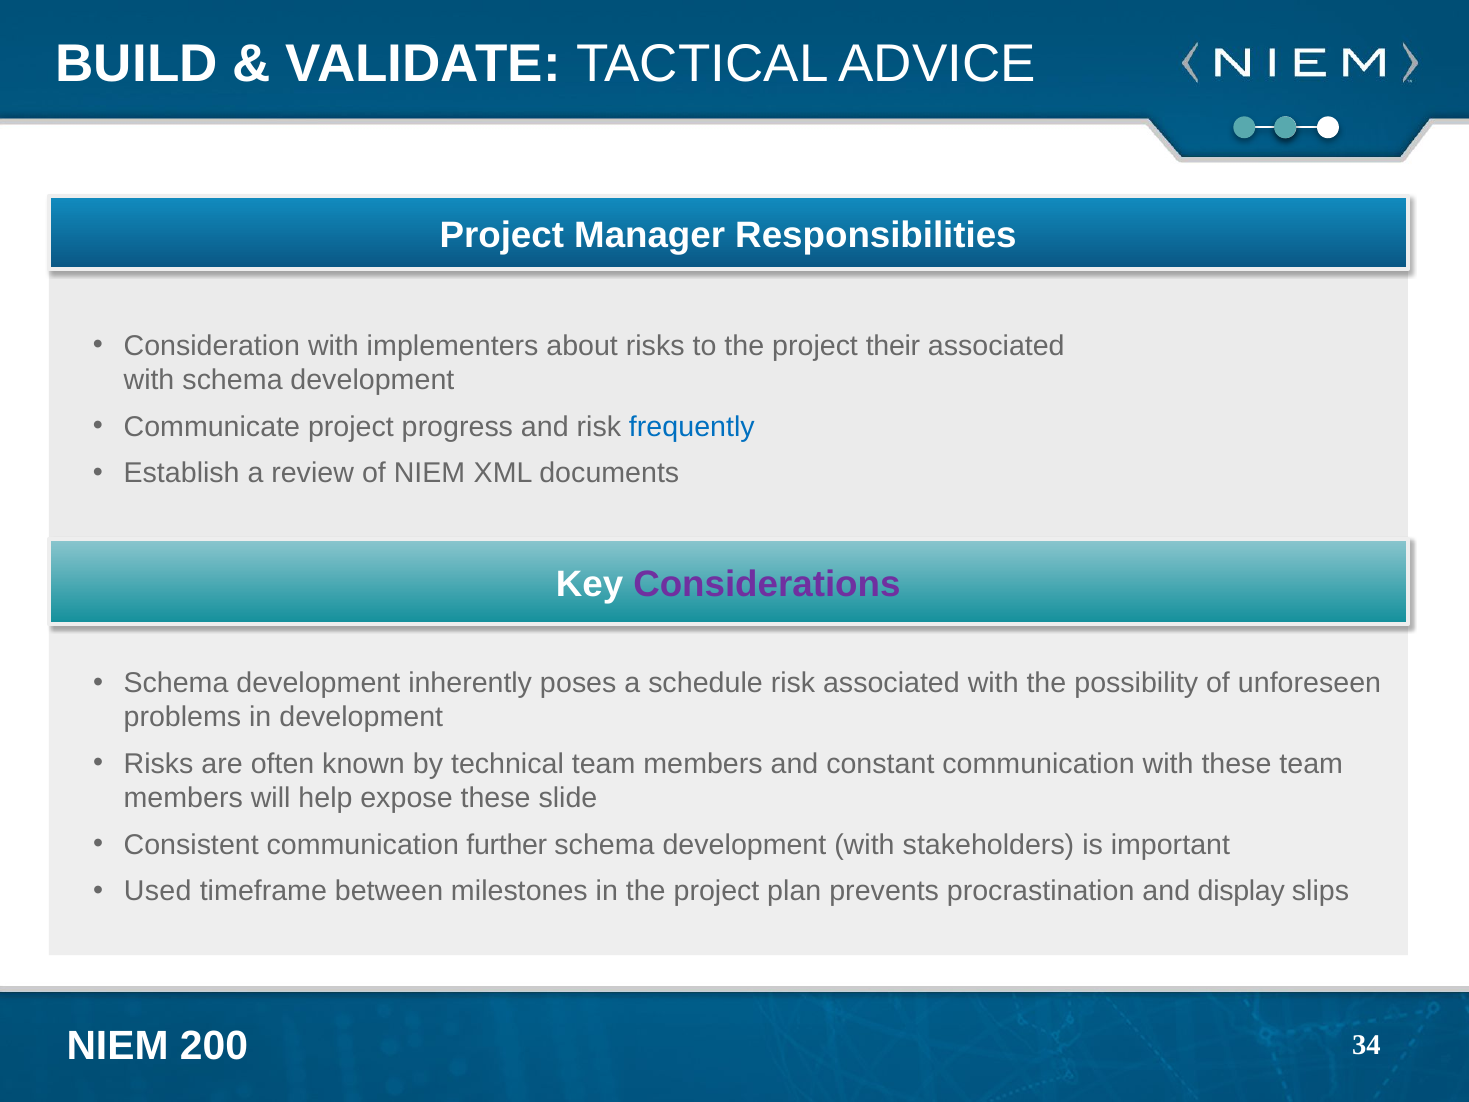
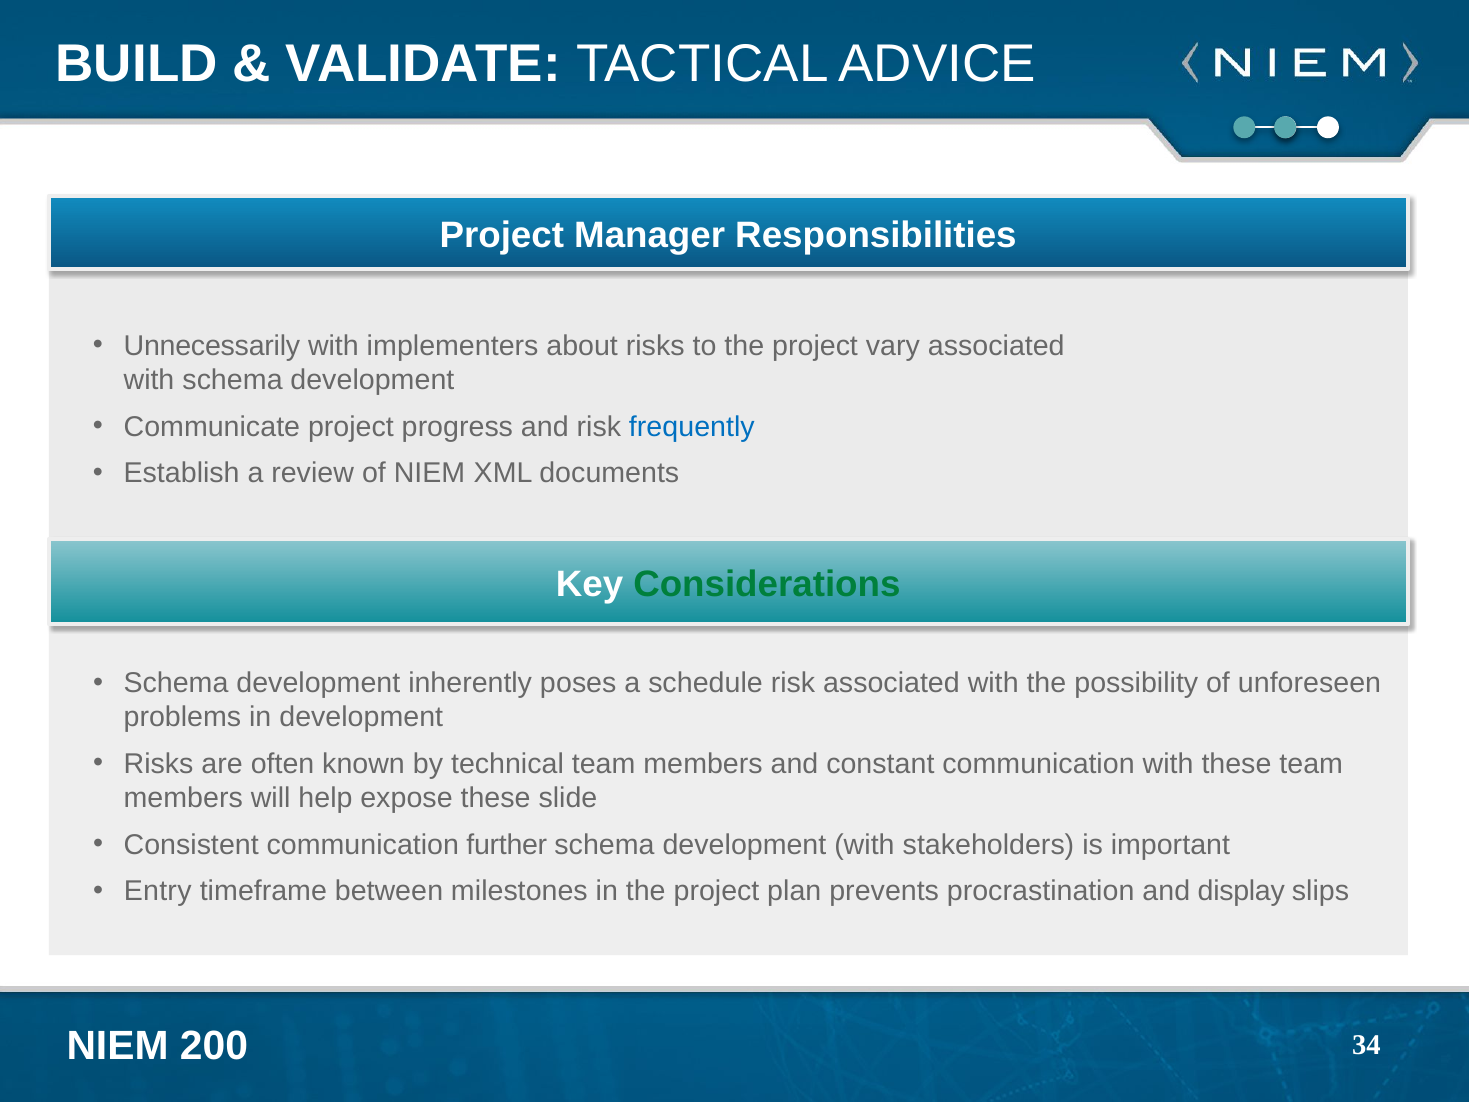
Consideration: Consideration -> Unnecessarily (212, 346)
their: their -> vary (893, 346)
Considerations colour: purple -> green (767, 584)
Used: Used -> Entry (158, 891)
